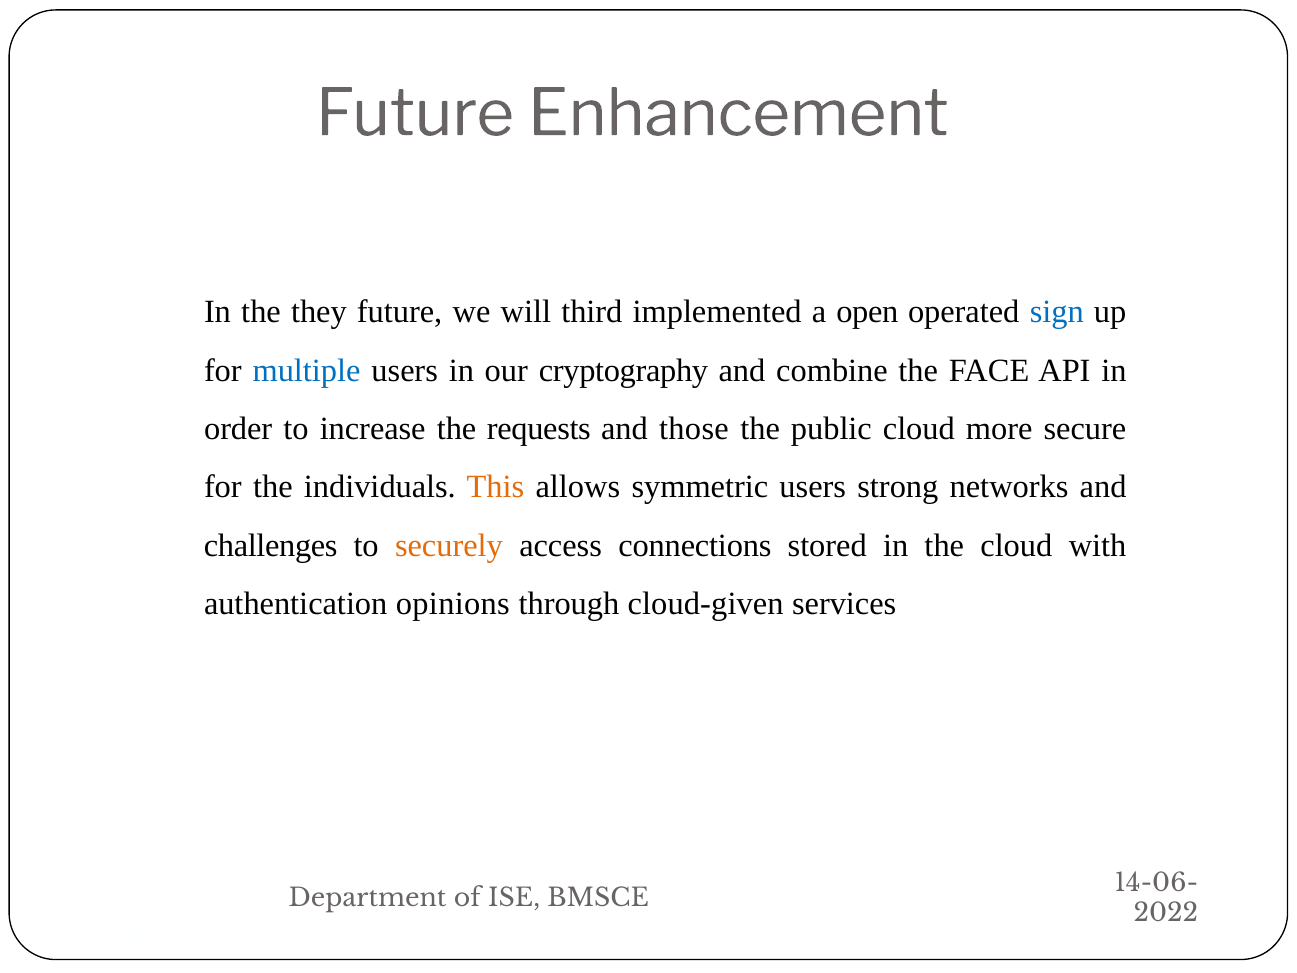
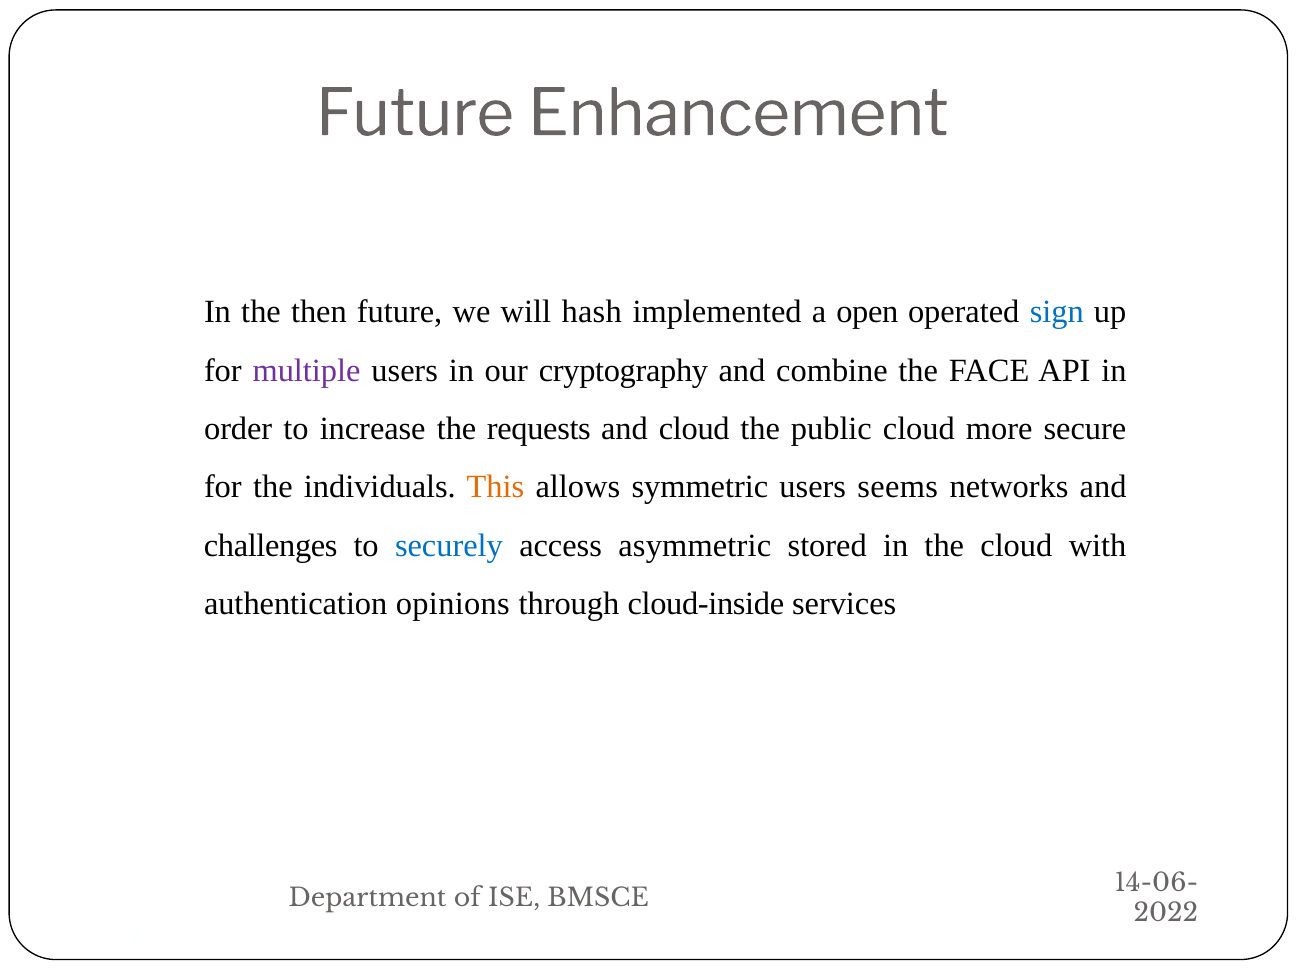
they: they -> then (319, 312)
third: third -> hash (592, 312)
multiple colour: blue -> purple (307, 370)
and those: those -> cloud (694, 429)
strong: strong -> seems (898, 487)
securely colour: orange -> blue (449, 546)
connections: connections -> asymmetric (695, 546)
cloud-given: cloud-given -> cloud-inside (706, 604)
